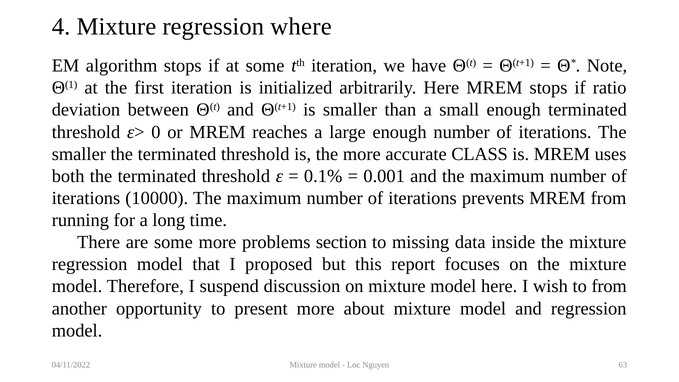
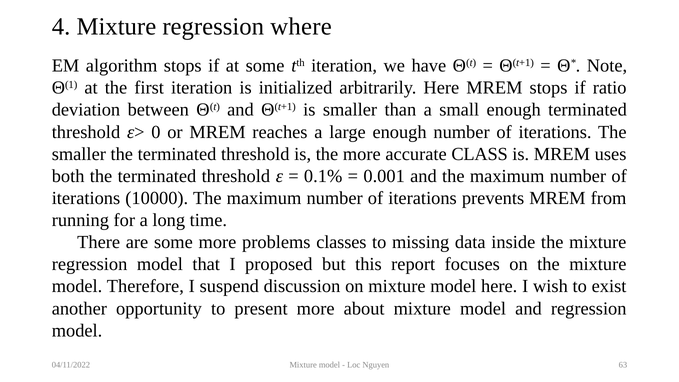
section: section -> classes (341, 242)
to from: from -> exist (609, 286)
